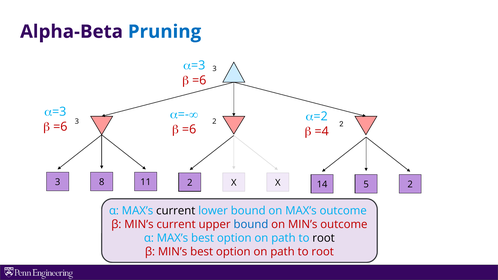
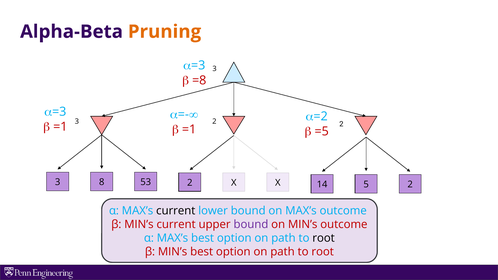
Pruning colour: blue -> orange (164, 32)
=6: =6 -> =8 (199, 80)
=6: =6 -> =1 (60, 127)
=6: =6 -> =1 (189, 129)
=4: =4 -> =5 (322, 131)
11: 11 -> 53 (146, 182)
bound colour: blue -> purple (251, 225)
